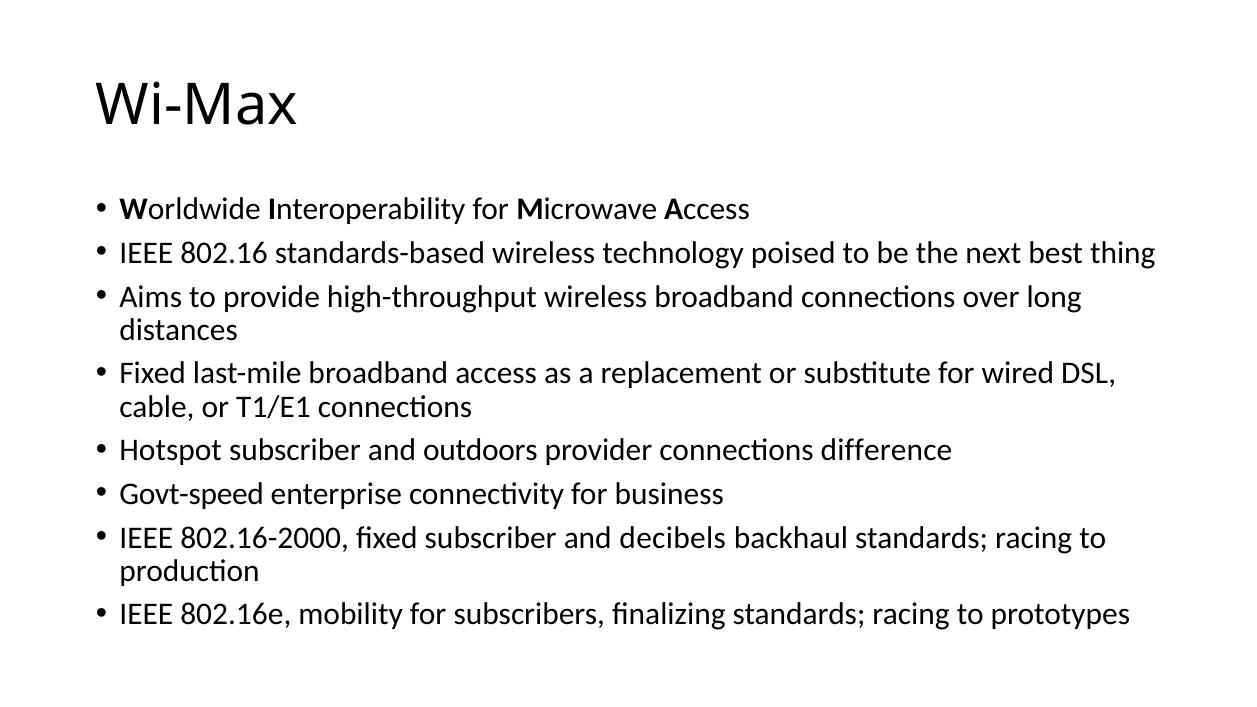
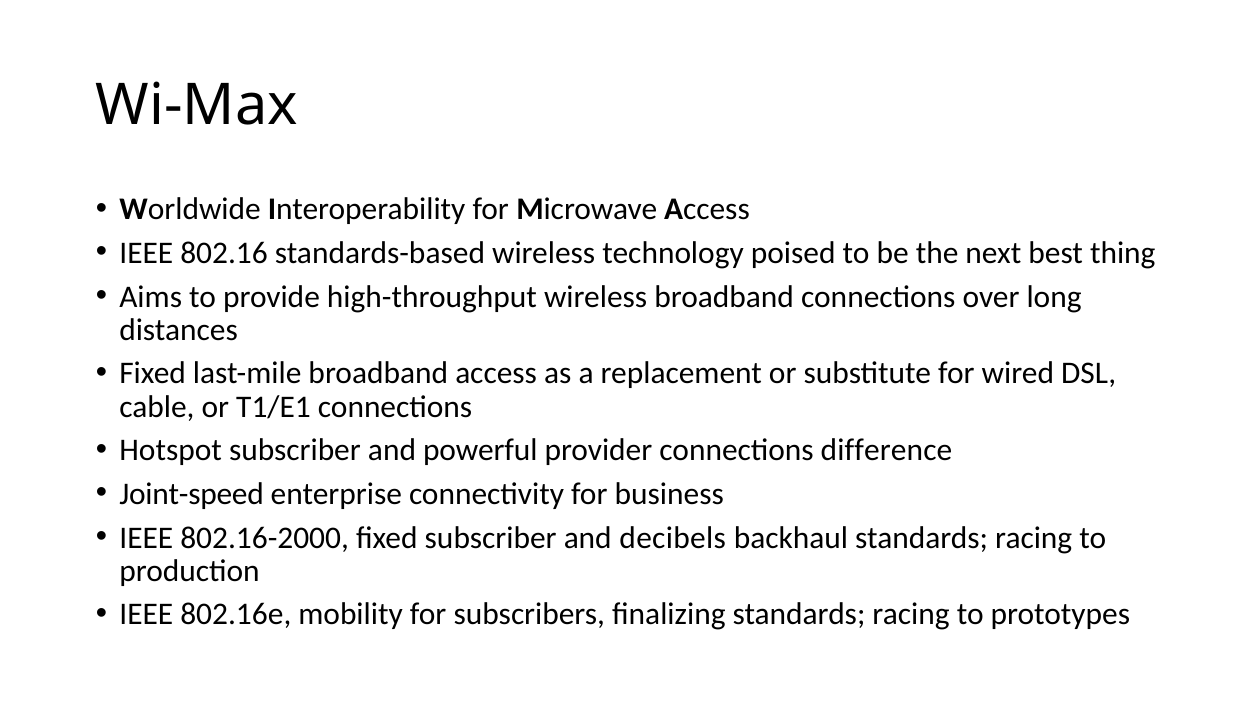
outdoors: outdoors -> powerful (480, 450)
Govt-speed: Govt-speed -> Joint-speed (192, 494)
